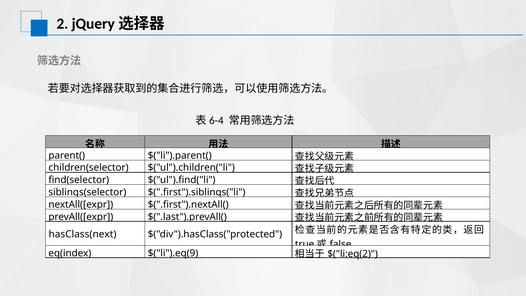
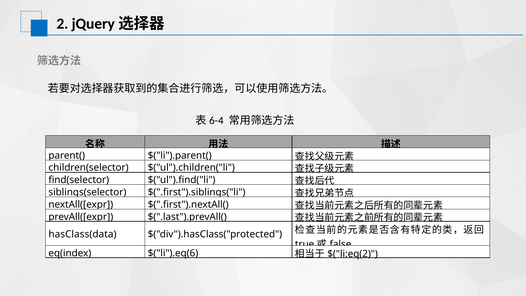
hasClass(next: hasClass(next -> hasClass(data (83, 234)
$("li").eq(9: $("li").eq(9 -> $("li").eq(6 (173, 253)
